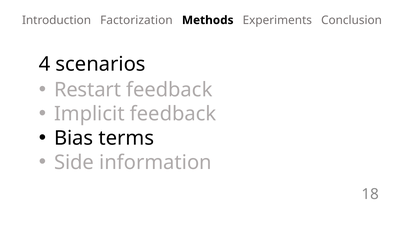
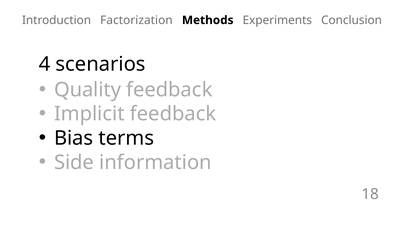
Restart: Restart -> Quality (87, 90)
